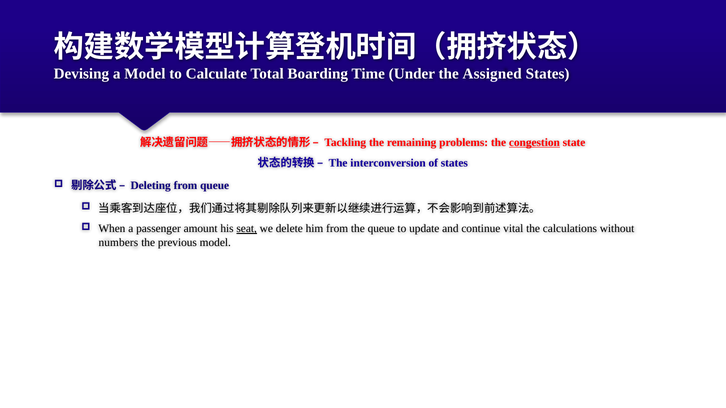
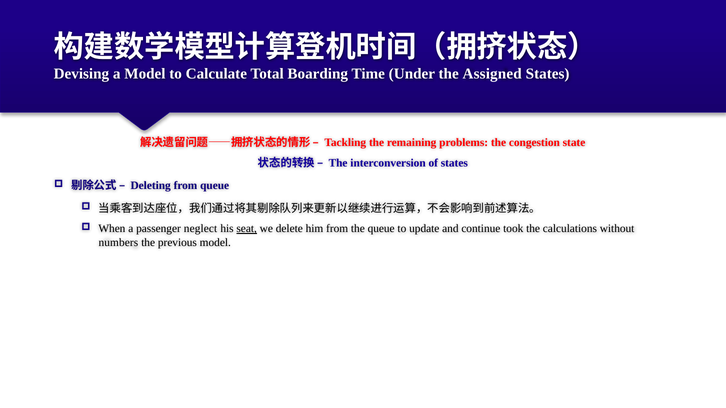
congestion underline: present -> none (534, 143)
amount: amount -> neglect (201, 229)
vital: vital -> took (513, 229)
